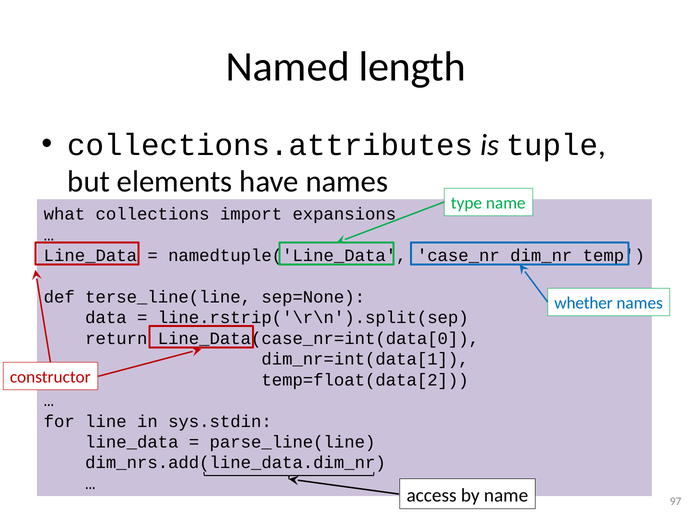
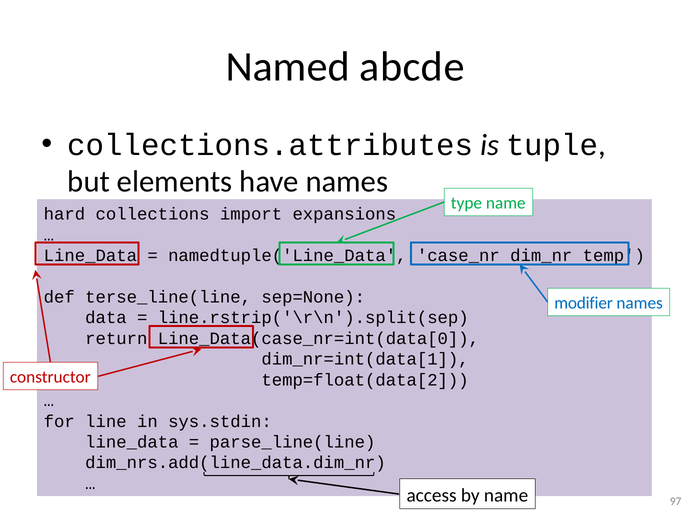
length: length -> abcde (412, 67)
what: what -> hard (64, 214)
whether: whether -> modifier (584, 303)
